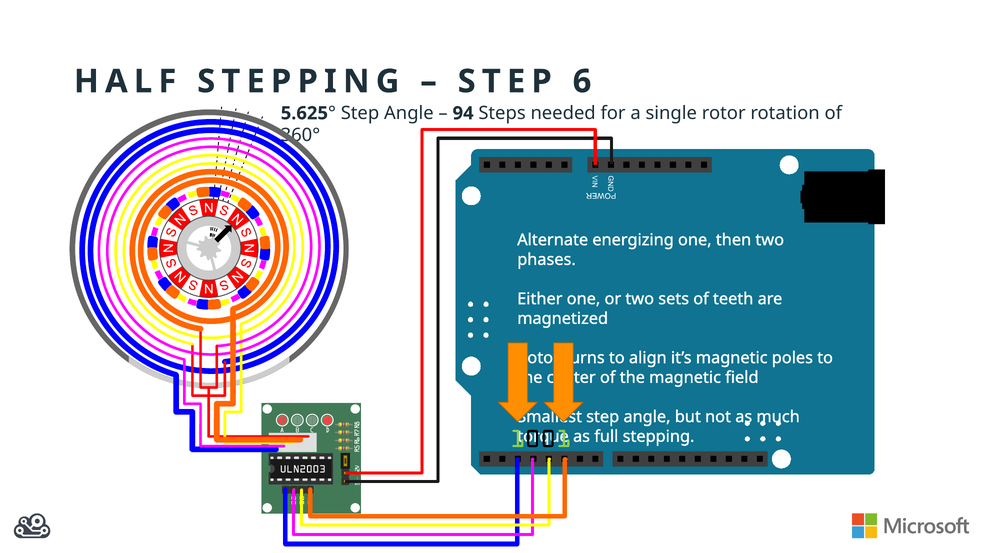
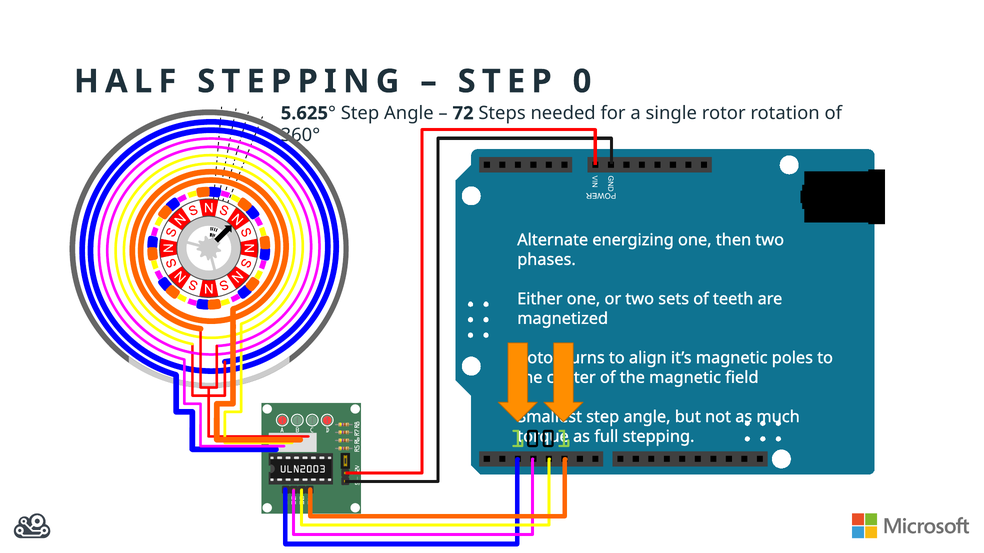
6: 6 -> 0 (582, 82)
94: 94 -> 72 (463, 113)
